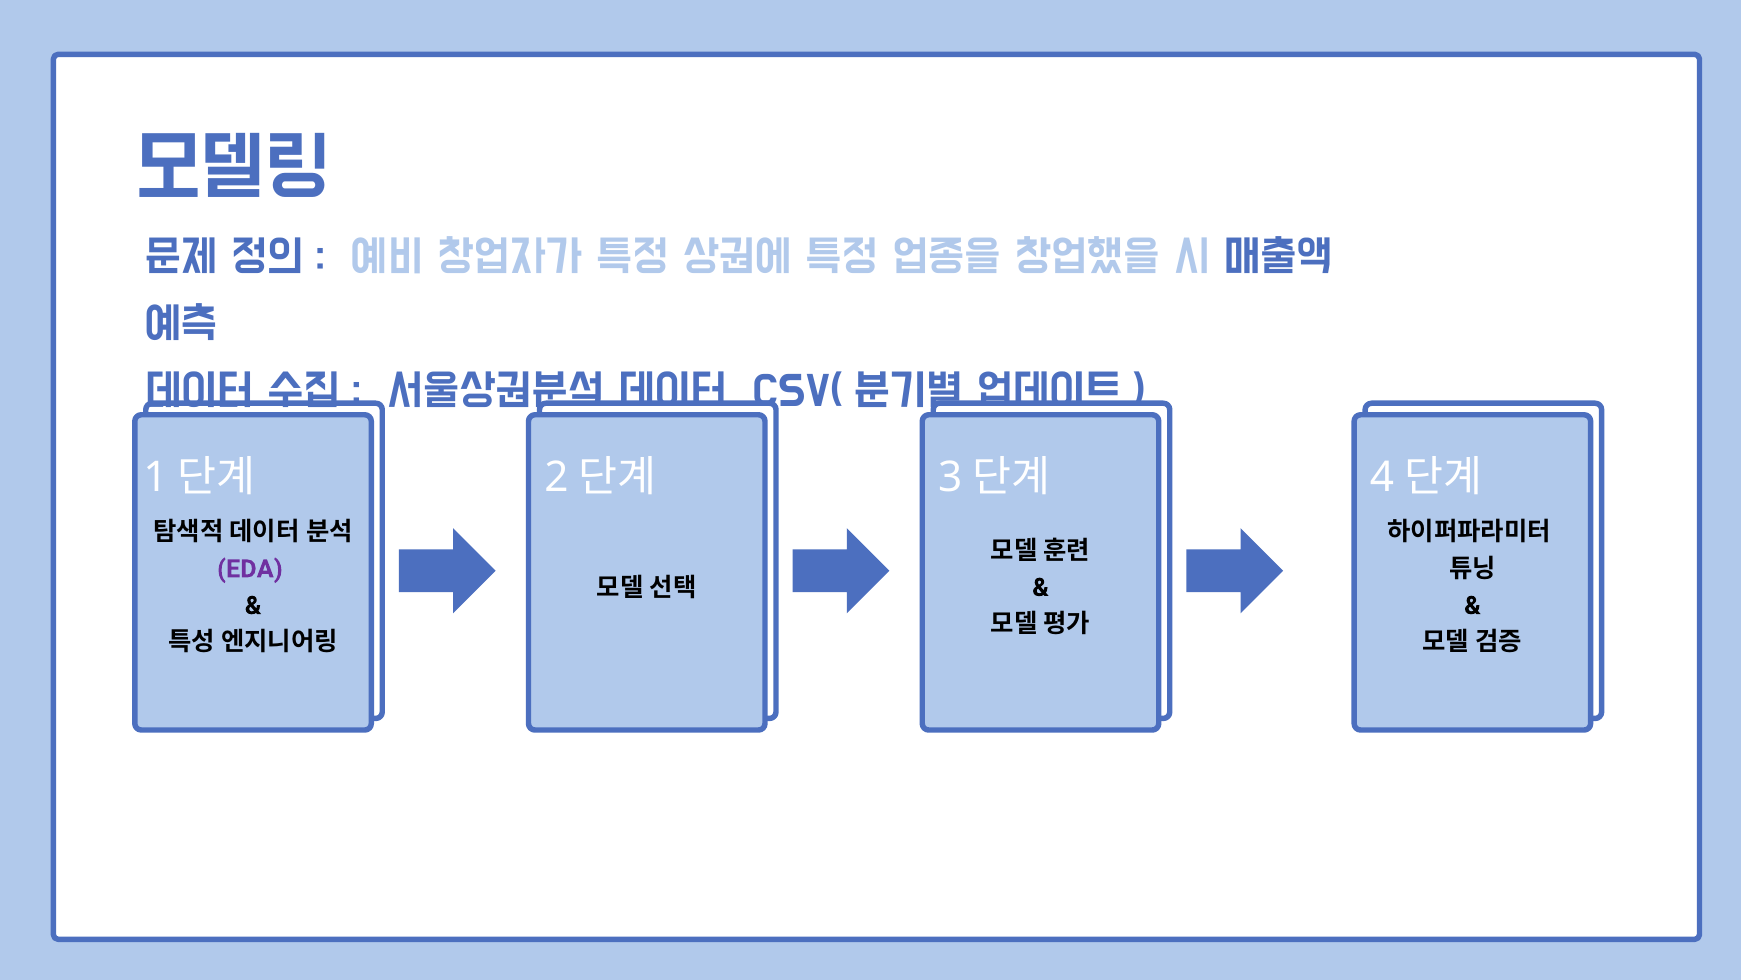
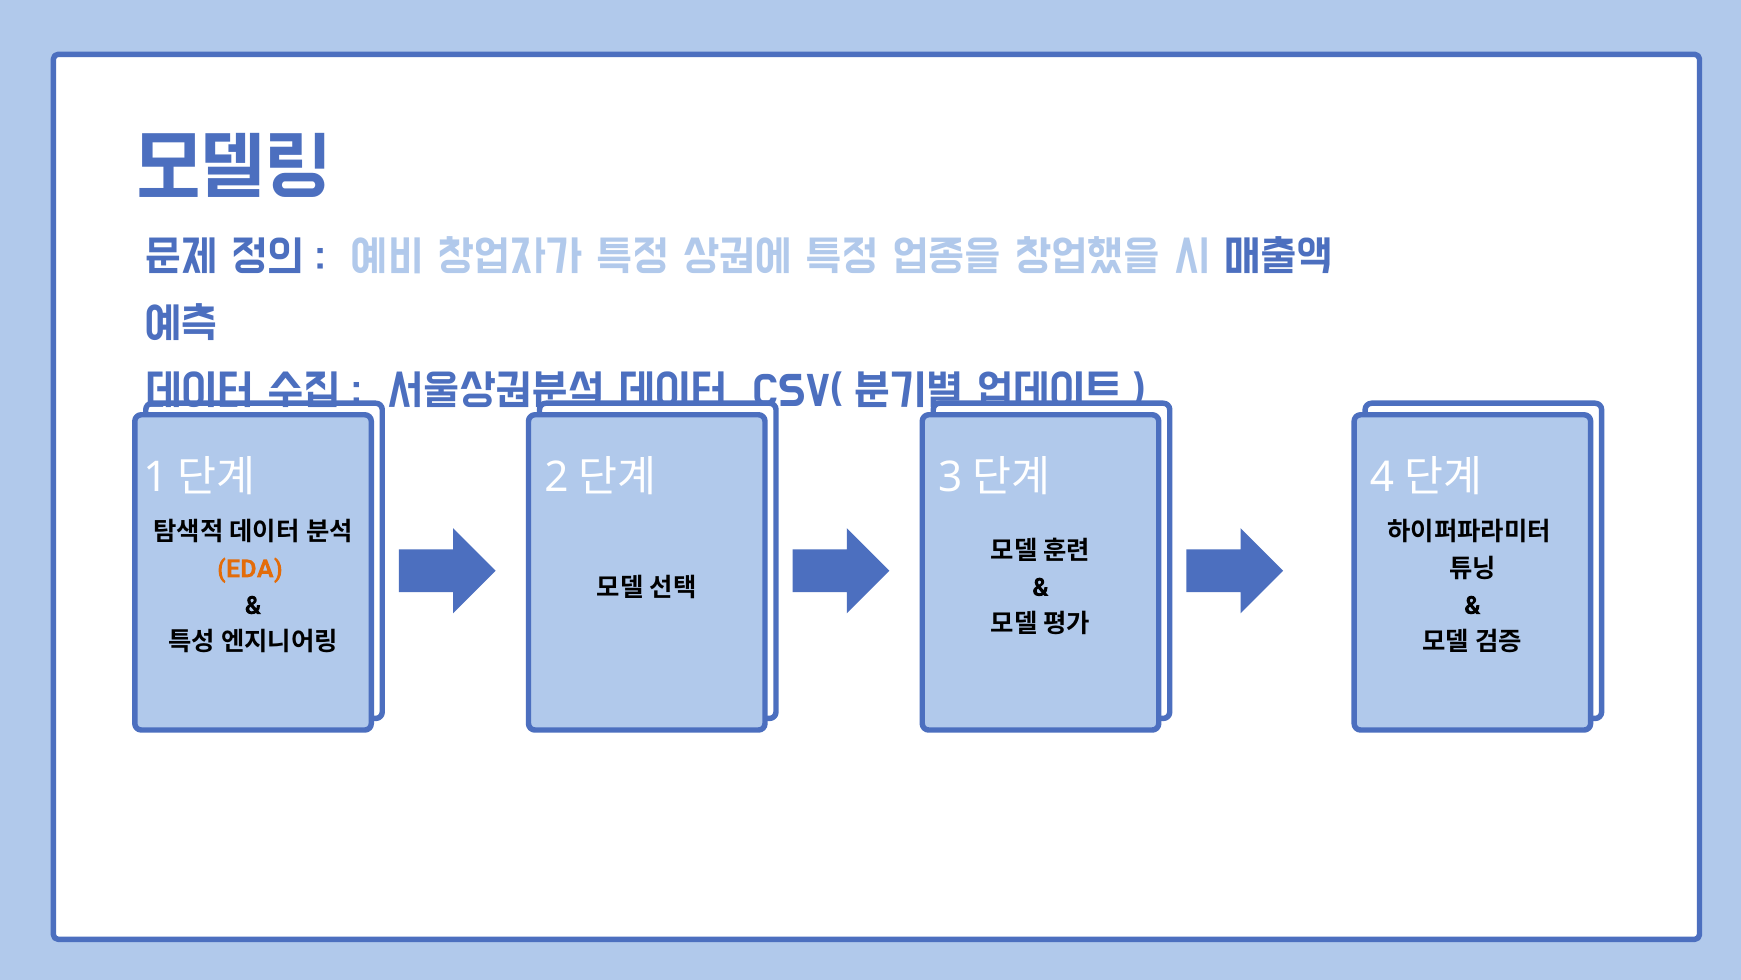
EDA colour: purple -> orange (250, 569)
